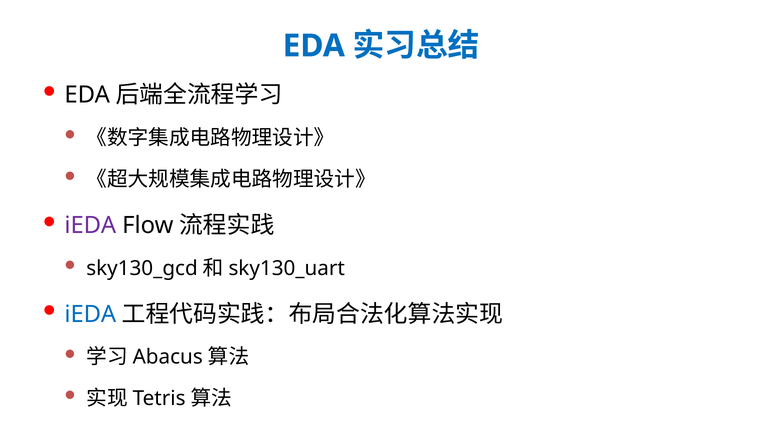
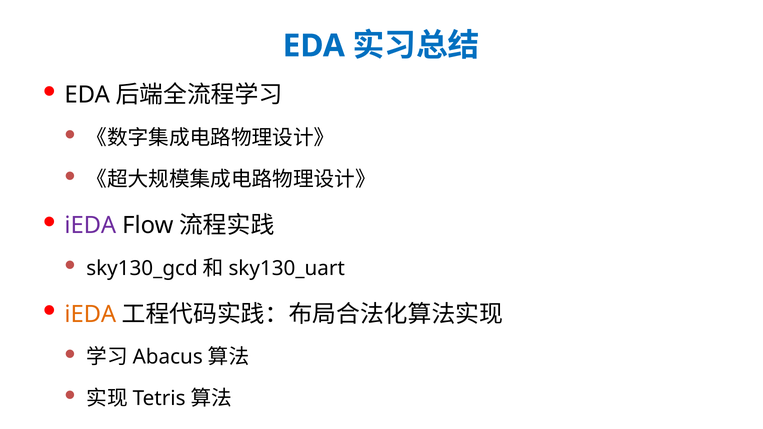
iEDA colour: blue -> orange (90, 314)
